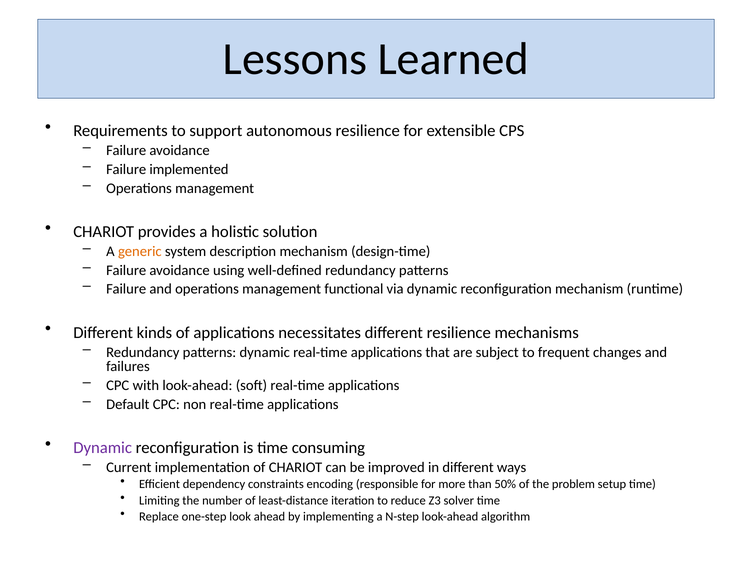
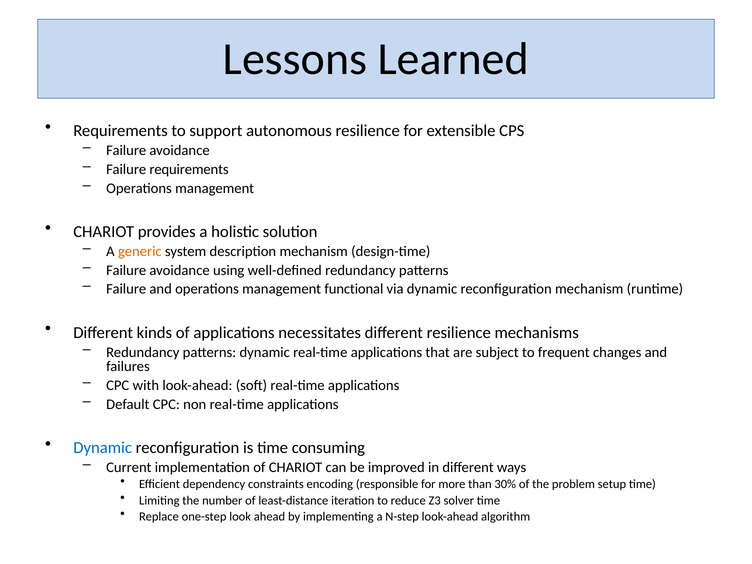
Failure implemented: implemented -> requirements (189, 169)
Dynamic colour: purple -> blue (103, 448)
50%: 50% -> 30% (505, 484)
